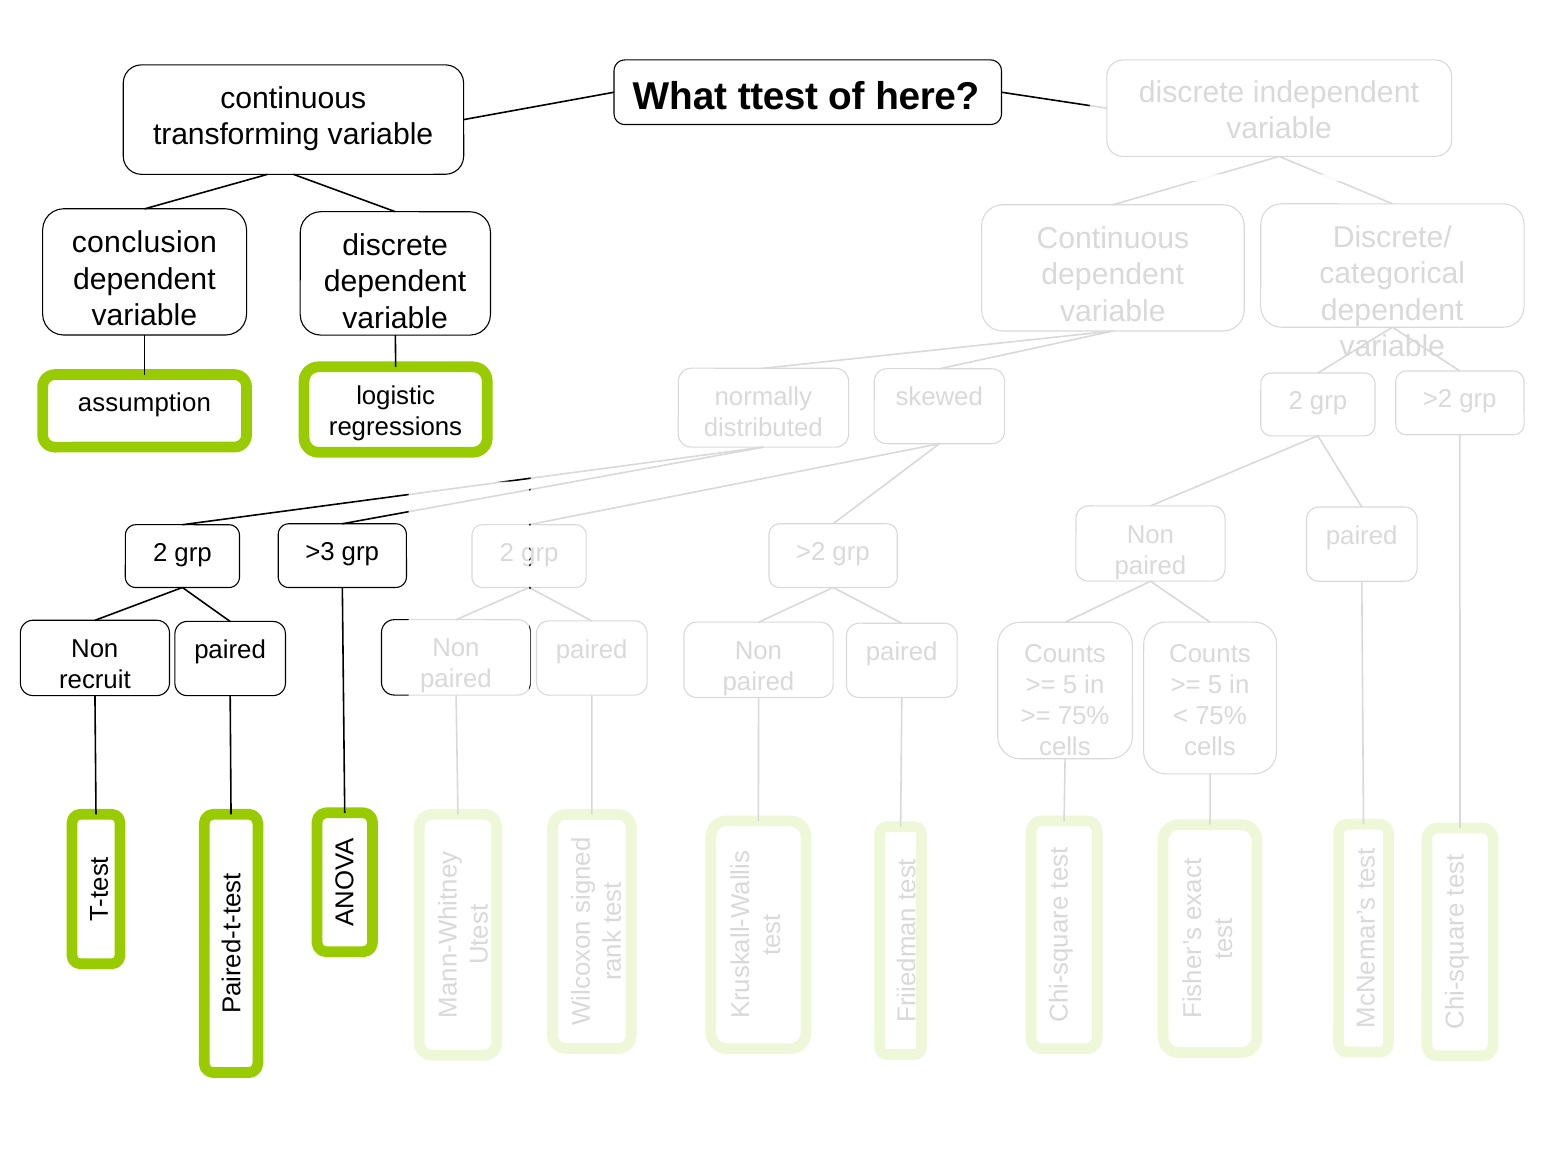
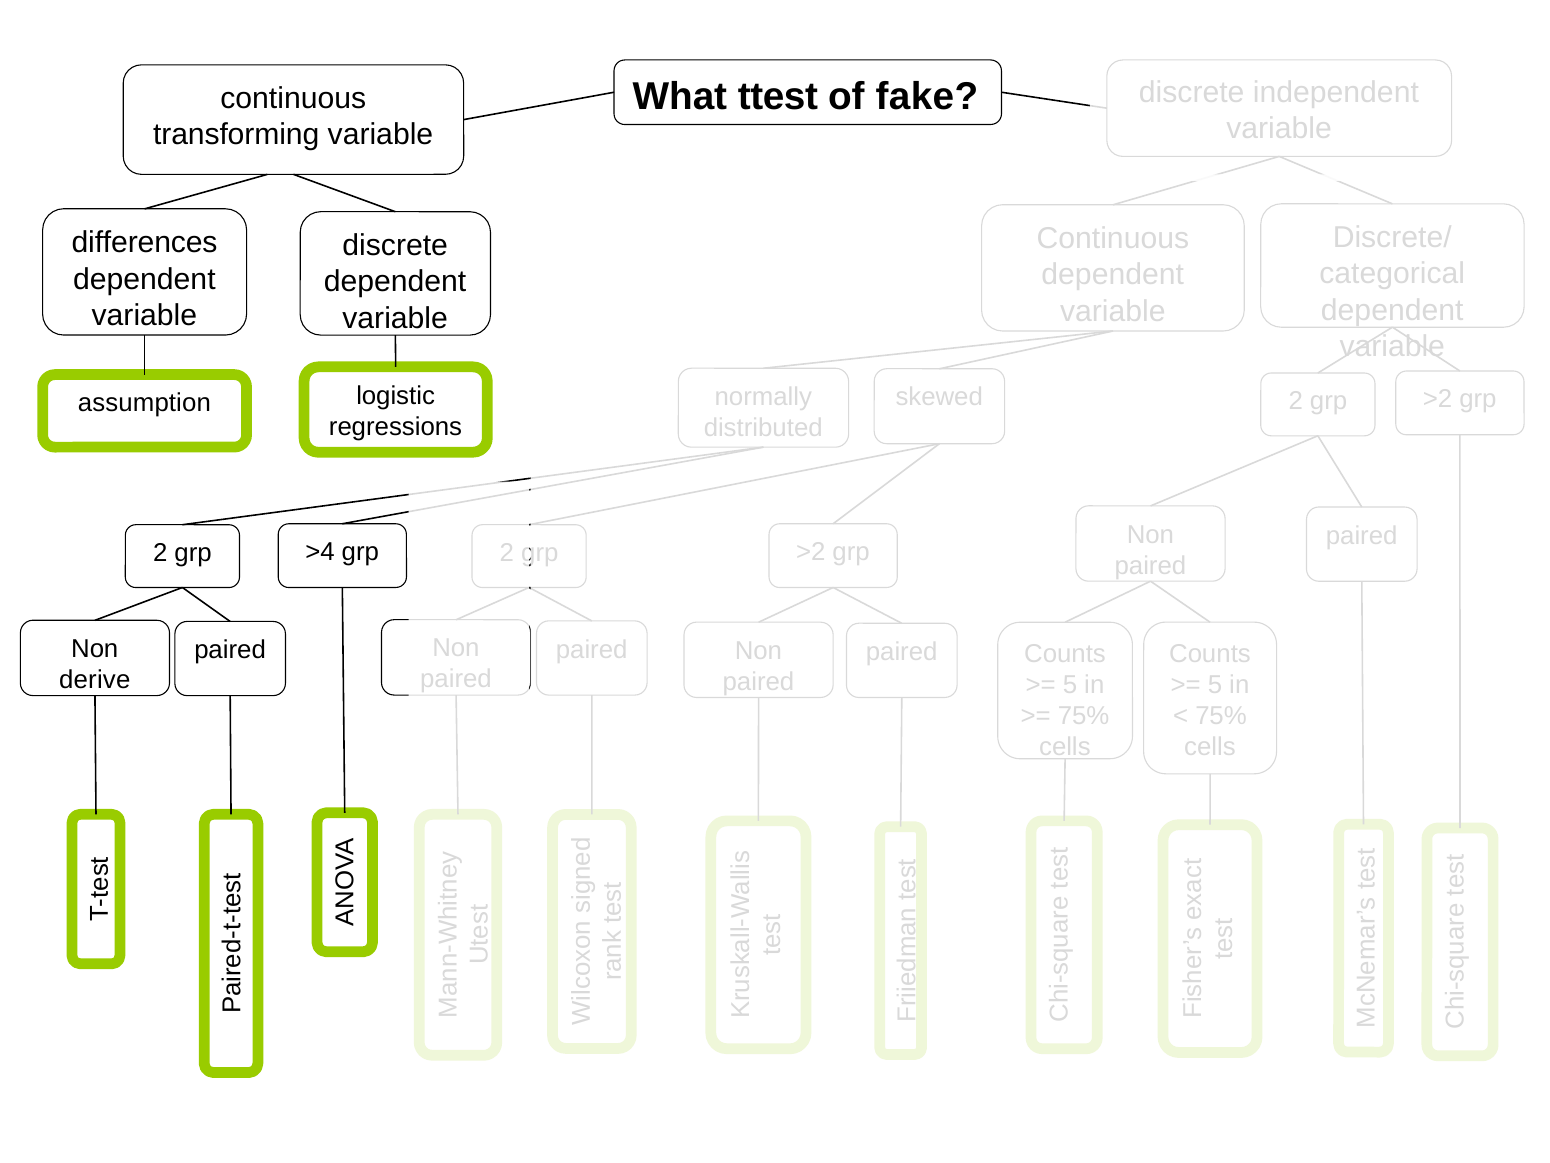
here: here -> fake (927, 97)
conclusion: conclusion -> differences (145, 243)
>3: >3 -> >4 (320, 552)
recruit: recruit -> derive (95, 680)
